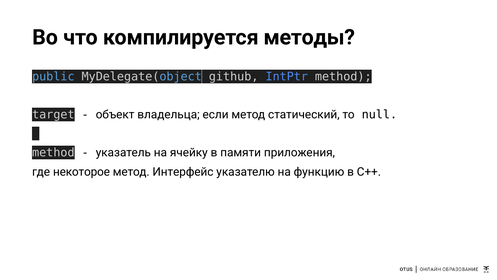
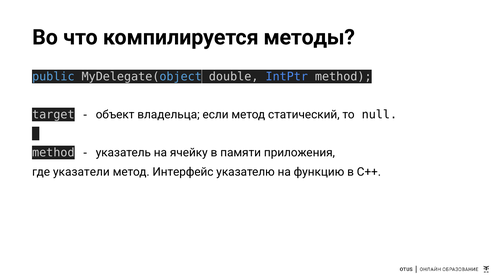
github: github -> double (234, 76)
некоторое: некоторое -> указатели (81, 172)
